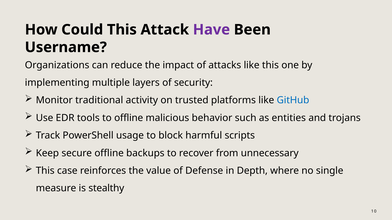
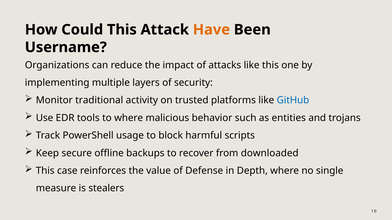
Have colour: purple -> orange (211, 30)
to offline: offline -> where (129, 118)
unnecessary: unnecessary -> downloaded (270, 153)
stealthy: stealthy -> stealers (106, 189)
